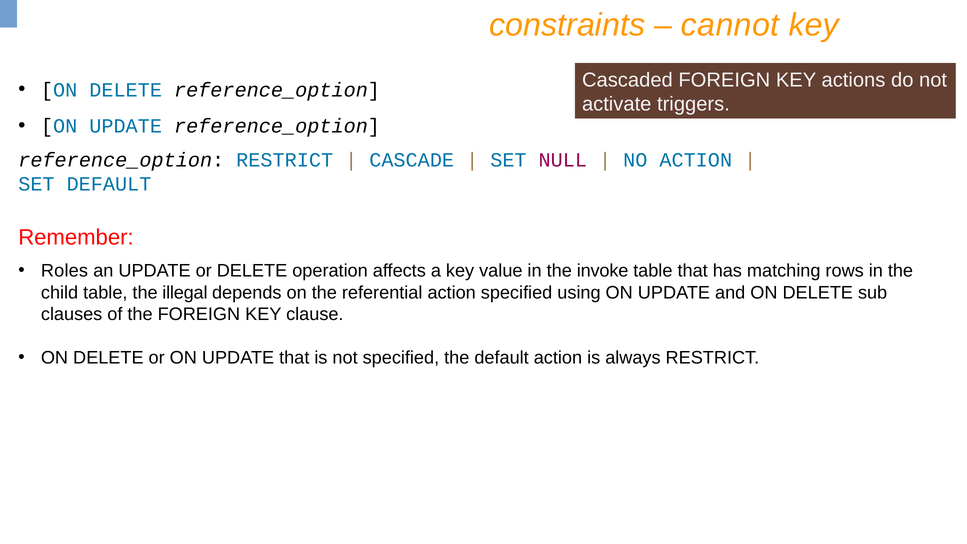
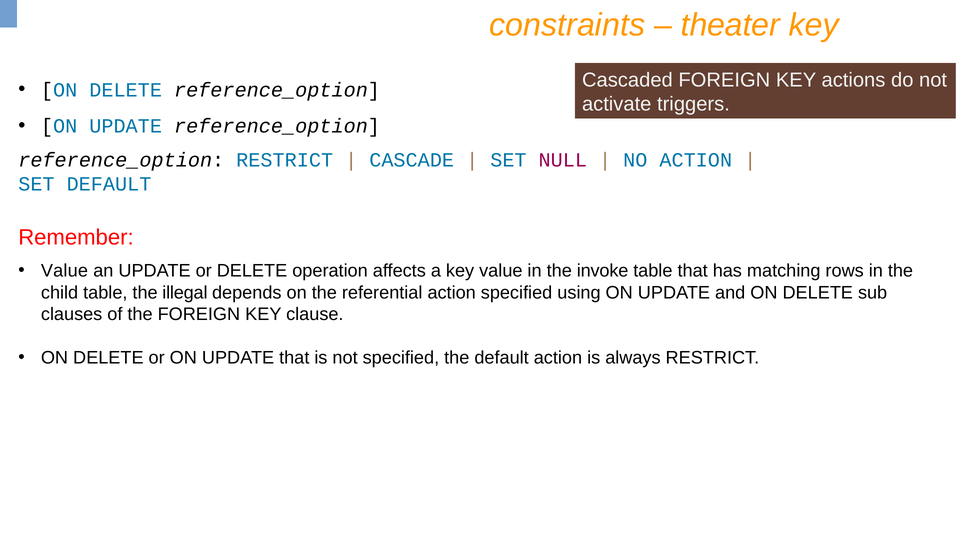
cannot: cannot -> theater (730, 25)
Roles: Roles -> Value (65, 271)
